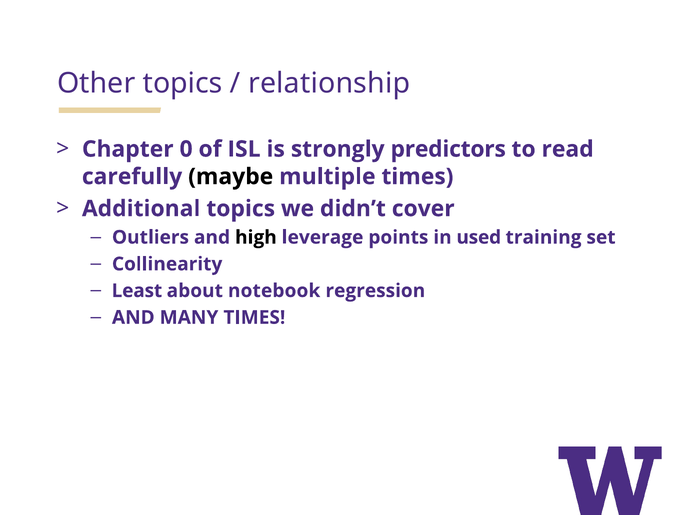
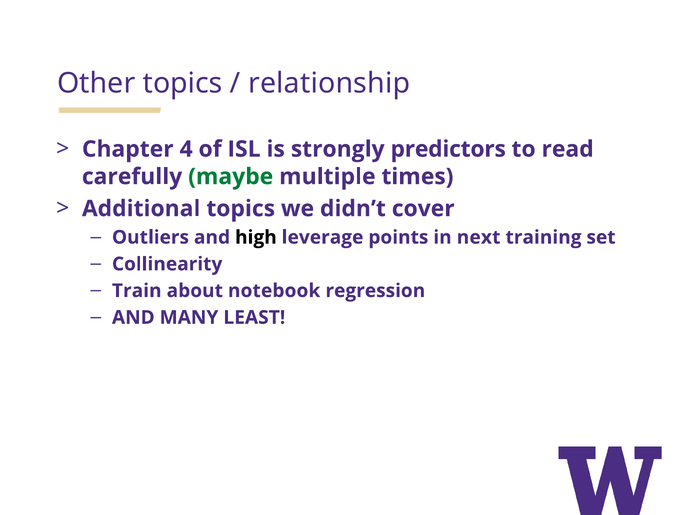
0: 0 -> 4 (186, 149)
maybe colour: black -> green (231, 176)
used: used -> next (479, 237)
Least: Least -> Train (137, 290)
MANY TIMES: TIMES -> LEAST (254, 317)
